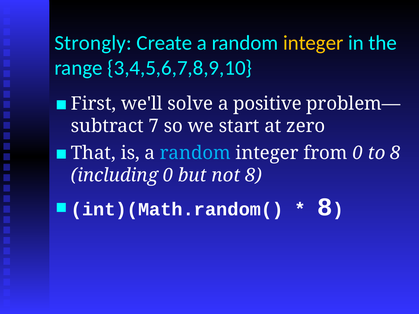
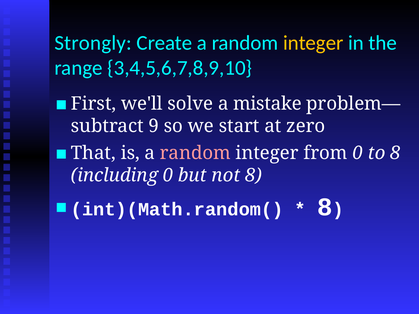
positive: positive -> mistake (267, 104)
7: 7 -> 9 (154, 126)
random colour: light blue -> pink (195, 153)
